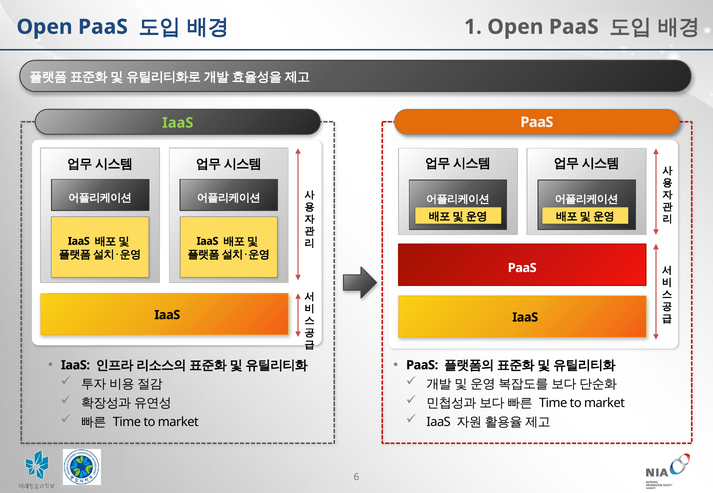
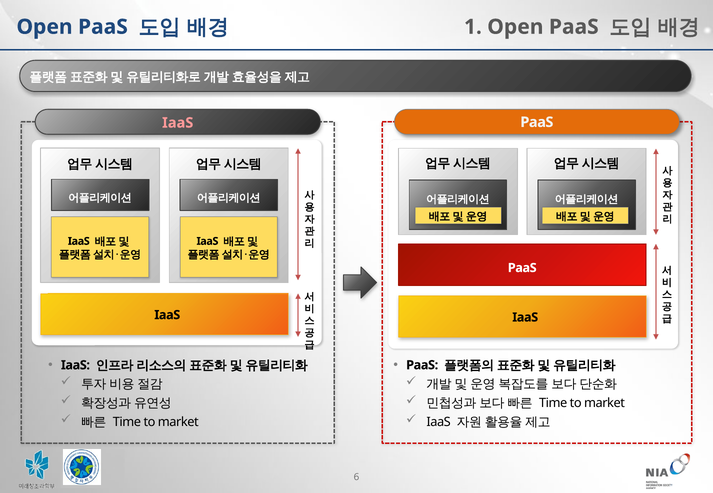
IaaS colour: light green -> pink (178, 123)
